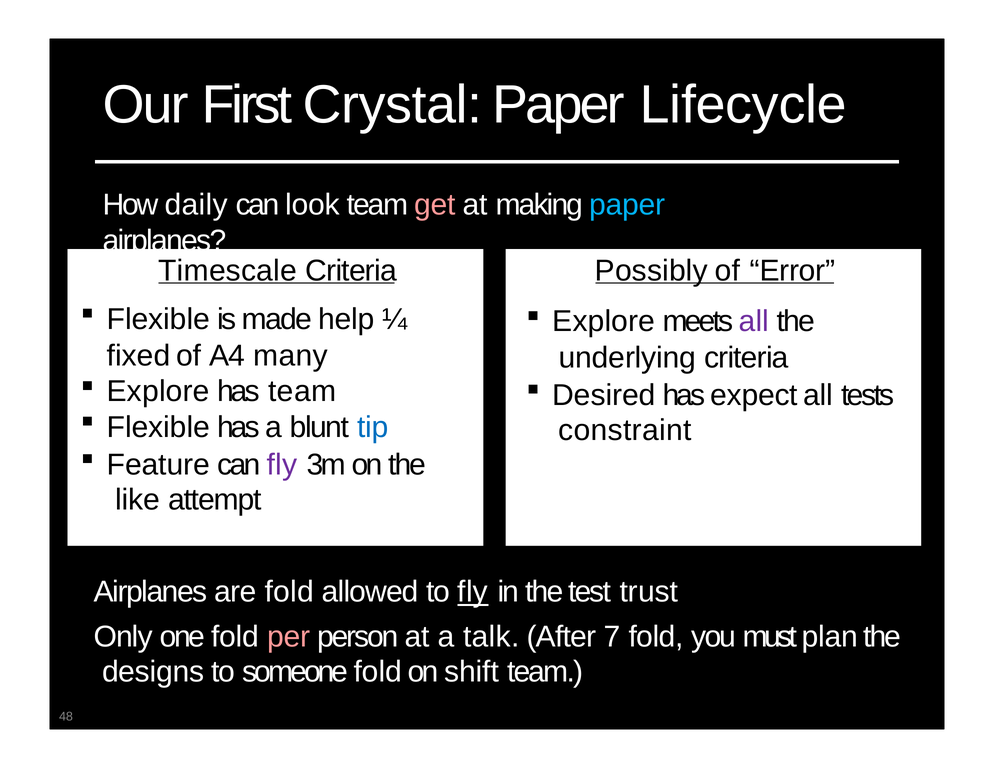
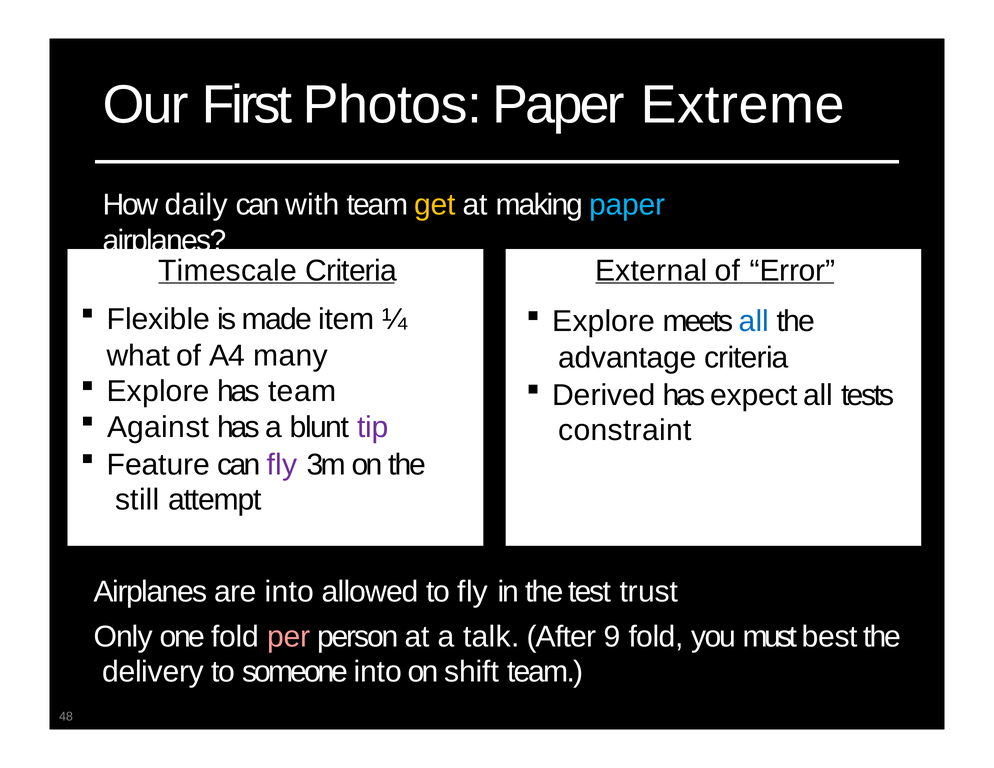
Crystal: Crystal -> Photos (392, 105)
Lifecycle: Lifecycle -> Extreme (743, 105)
look: look -> with (312, 205)
get colour: pink -> yellow (435, 205)
Possibly: Possibly -> External (651, 271)
help: help -> item (346, 319)
all colour: purple -> blue (754, 322)
fixed: fixed -> what (139, 356)
underlying: underlying -> advantage (627, 358)
Desired: Desired -> Derived (604, 395)
Flexible: Flexible -> Against (158, 427)
tip colour: blue -> purple (373, 427)
like: like -> still (137, 500)
are fold: fold -> into (289, 592)
fly underline: present -> none (473, 592)
7: 7 -> 9 (612, 637)
plan: plan -> best (830, 637)
designs: designs -> delivery (153, 672)
someone fold: fold -> into (378, 672)
